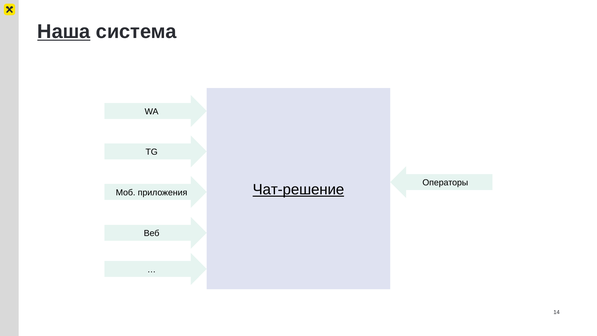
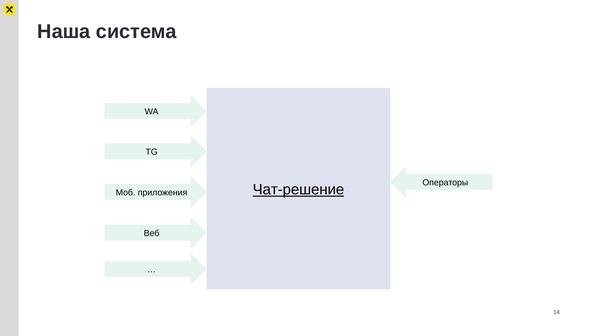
Наша underline: present -> none (64, 32)
